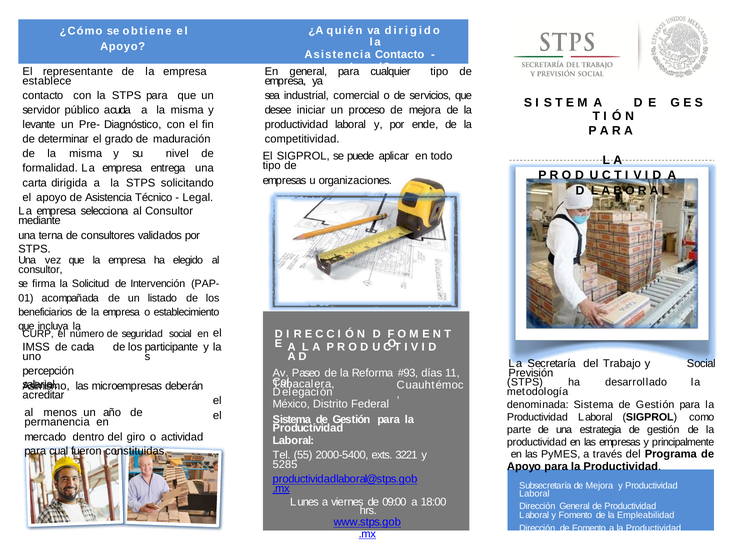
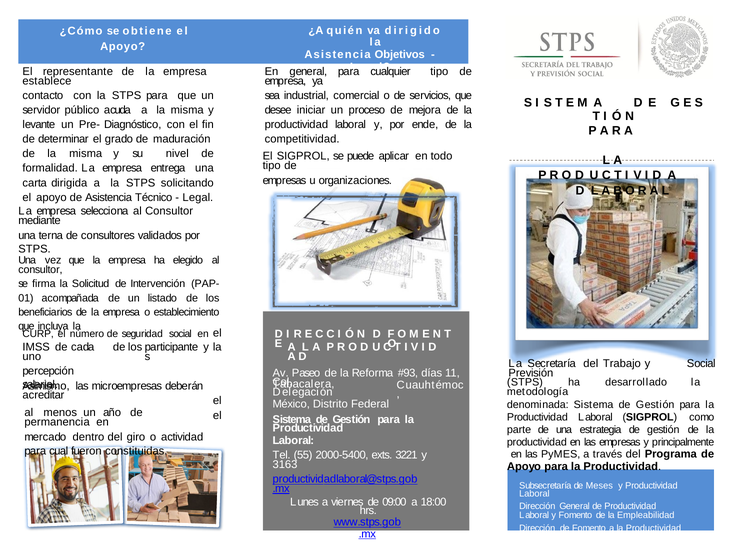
Asistencia Contacto: Contacto -> Objetivos (400, 55)
5285: 5285 -> 3163 (285, 464)
Subsecretaría de Mejora: Mejora -> Meses (599, 486)
